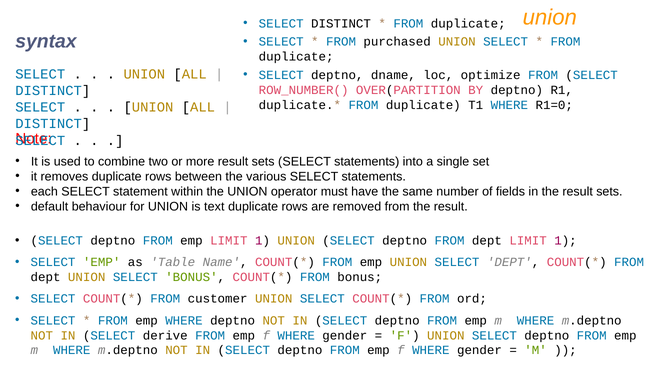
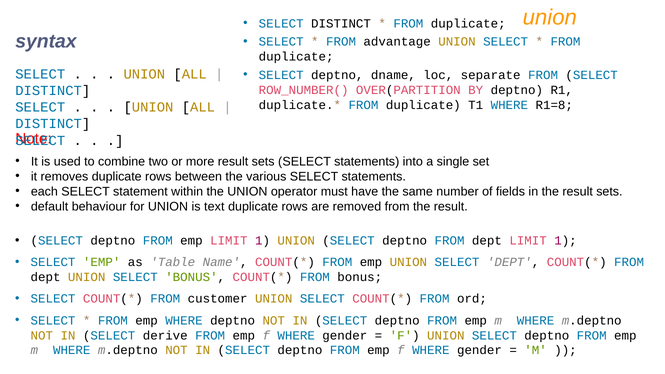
purchased: purchased -> advantage (397, 42)
optimize: optimize -> separate (491, 75)
R1=0: R1=0 -> R1=8 (554, 105)
